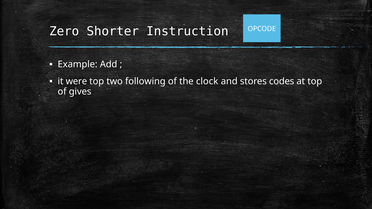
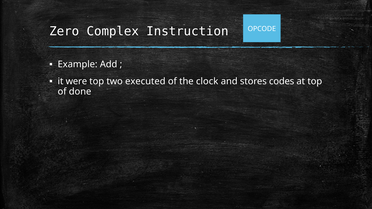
Shorter: Shorter -> Complex (113, 31)
following: following -> executed (145, 82)
gives: gives -> done (80, 92)
